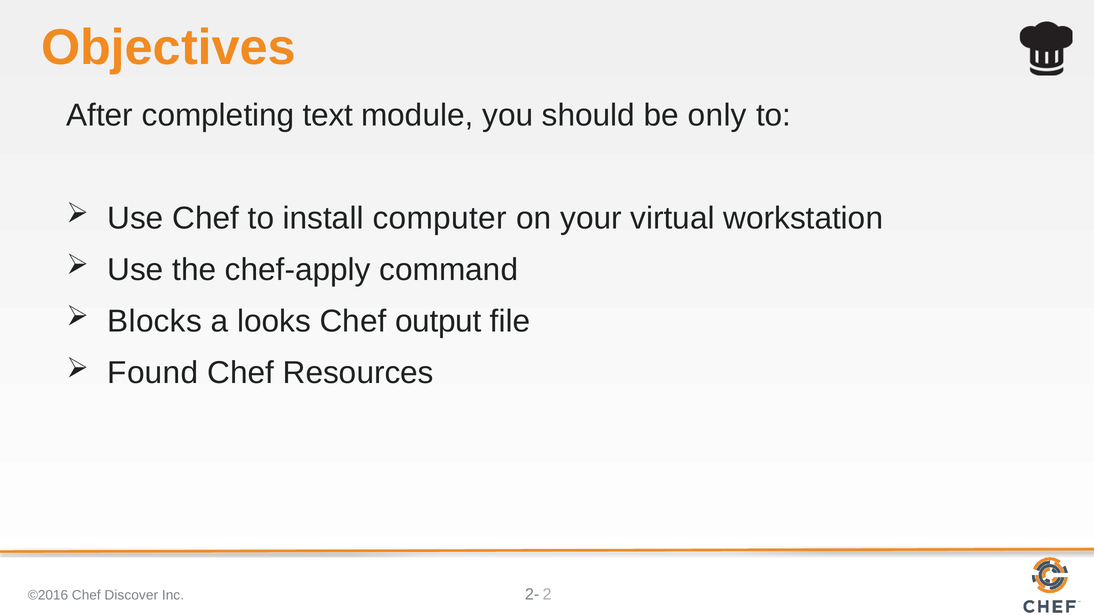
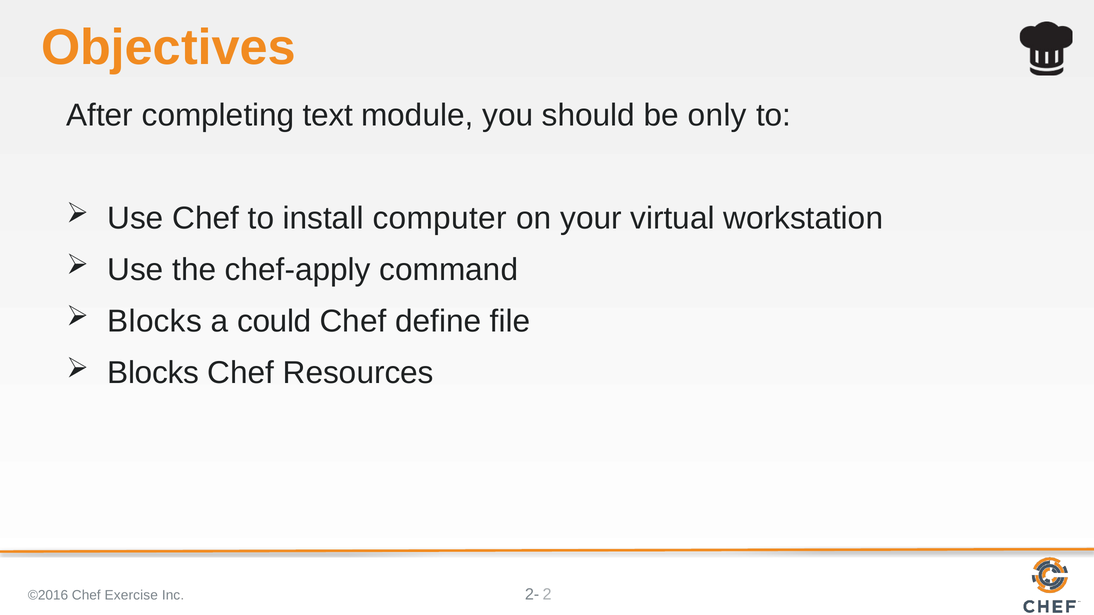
looks: looks -> could (274, 322)
output: output -> define (438, 322)
Found: Found -> Blocks (153, 373)
Discover: Discover -> Exercise (131, 595)
